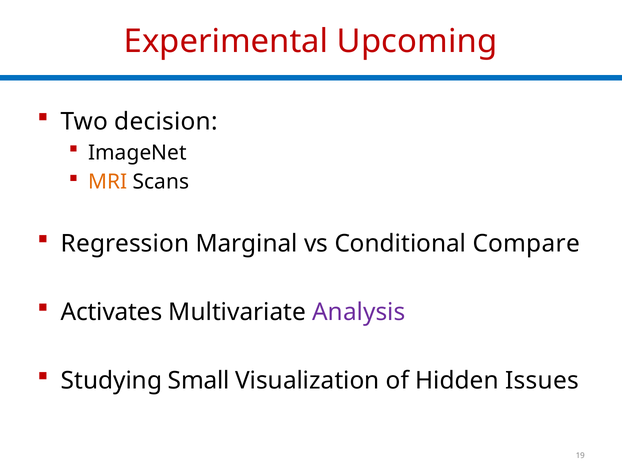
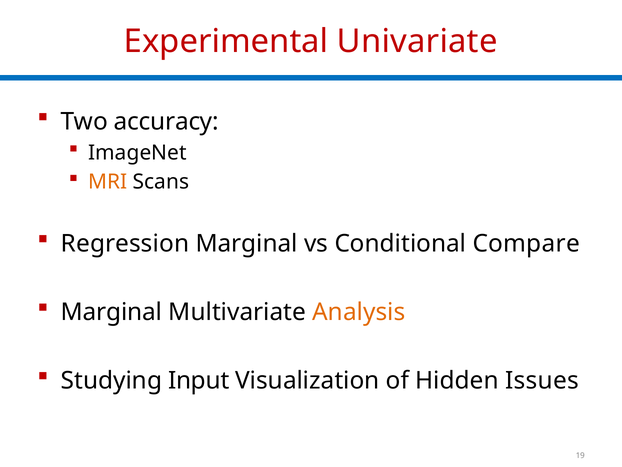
Upcoming: Upcoming -> Univariate (417, 41)
decision: decision -> accuracy (166, 121)
Activates: Activates -> Marginal (112, 312)
Analysis colour: purple -> orange (359, 312)
Small: Small -> Input (199, 380)
